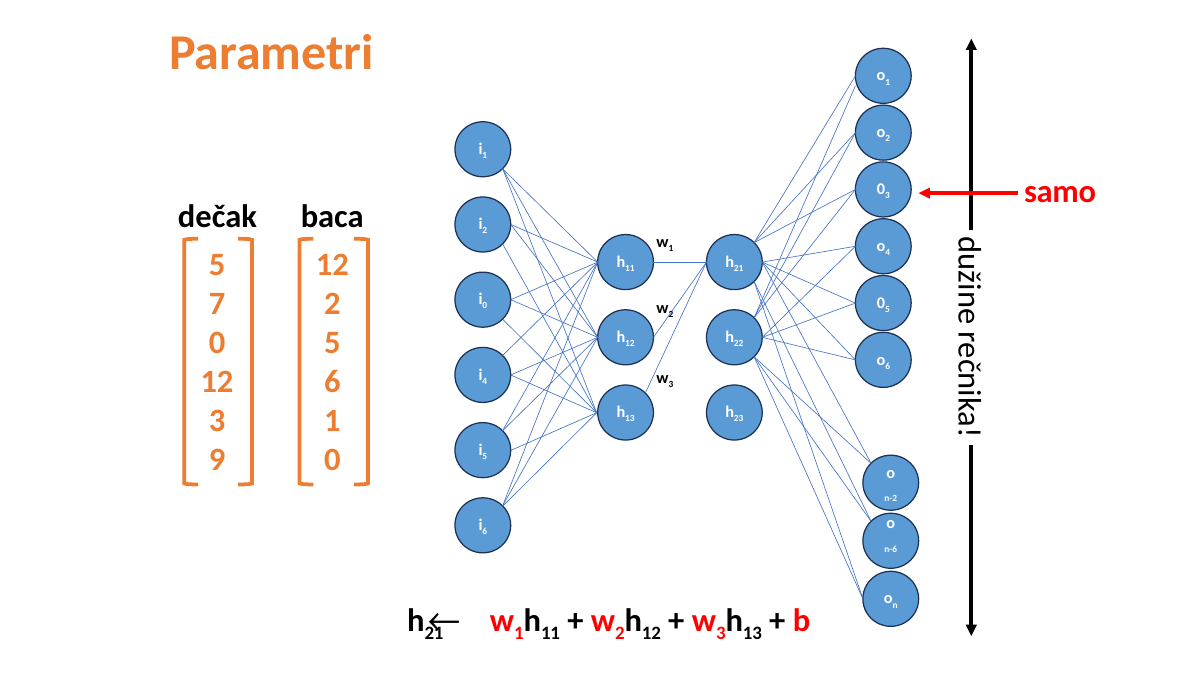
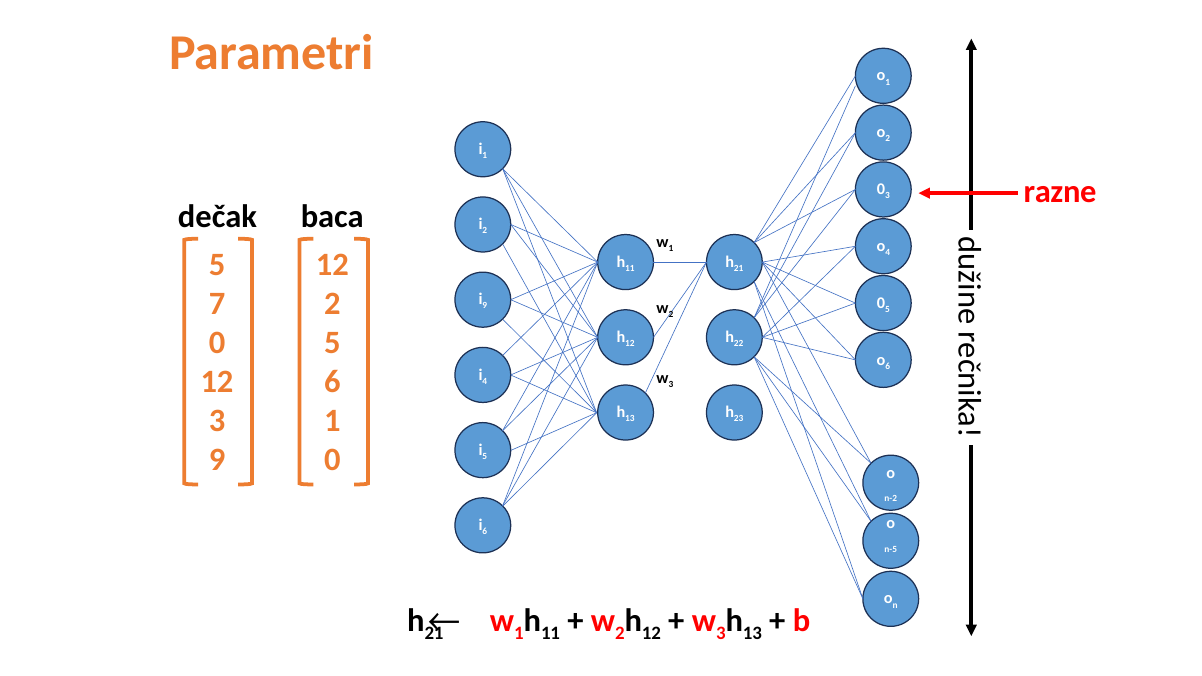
samo: samo -> razne (1060, 192)
0: 0 -> 9 (485, 306)
n-6: n-6 -> n-5 (891, 549)
